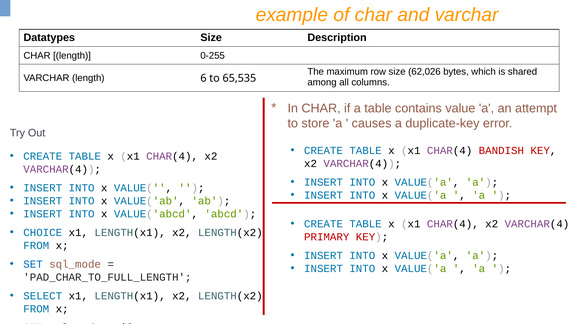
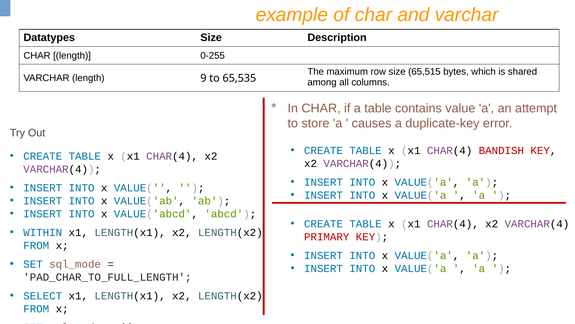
62,026: 62,026 -> 65,515 (424, 72)
6: 6 -> 9 (203, 78)
CHOICE: CHOICE -> WITHIN (43, 232)
